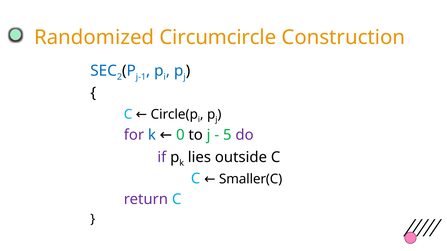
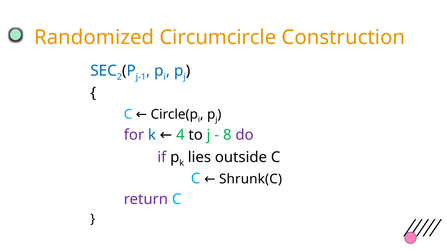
0: 0 -> 4 (180, 135)
5: 5 -> 8 (227, 135)
Smaller(C: Smaller(C -> Shrunk(C (251, 179)
